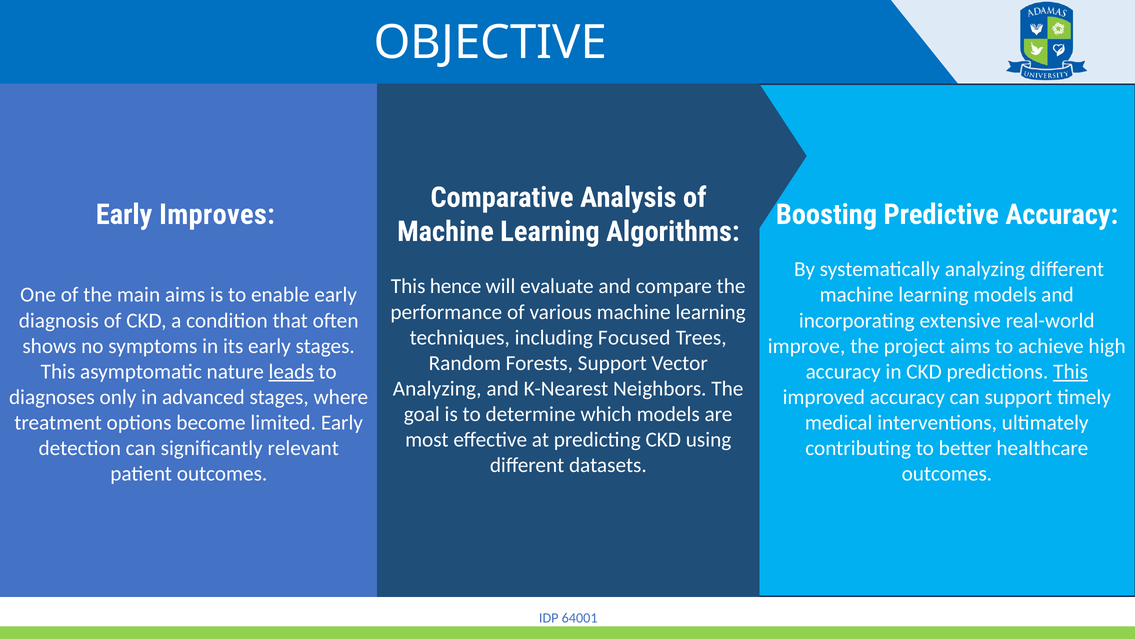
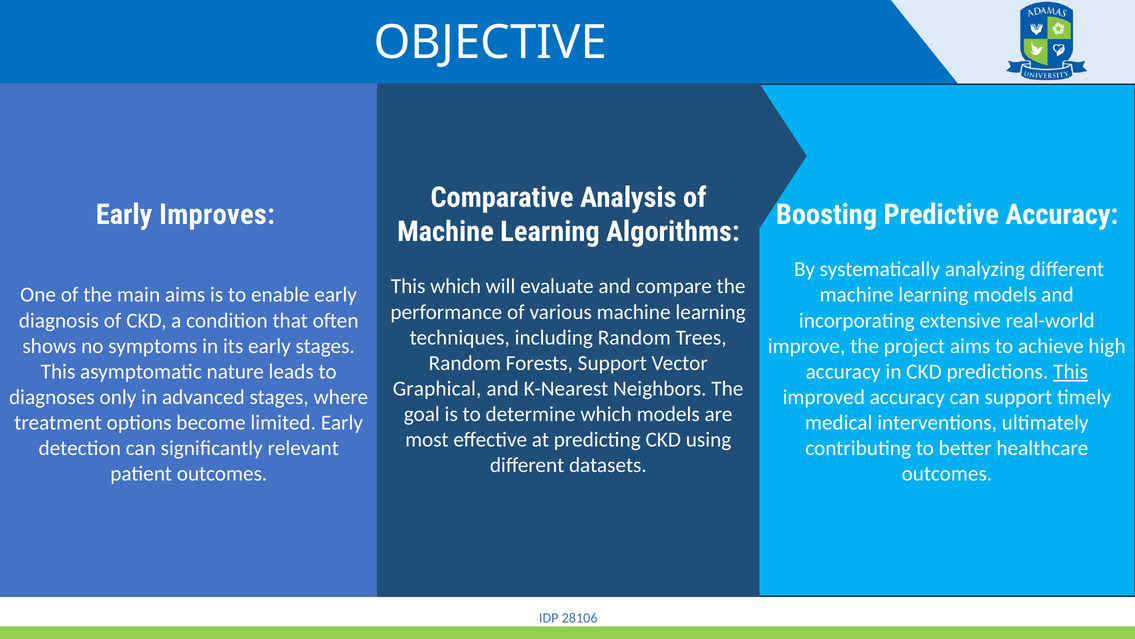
This hence: hence -> which (456, 286)
including Focused: Focused -> Random (634, 337)
leads underline: present -> none (291, 371)
Analyzing: Analyzing -> Graphical (437, 388)
64001: 64001 -> 28106 (580, 618)
